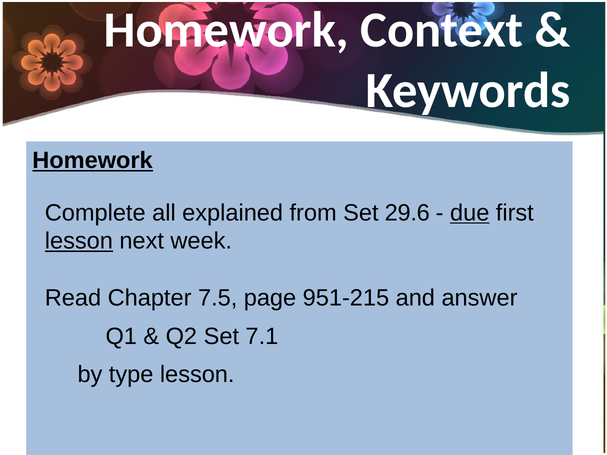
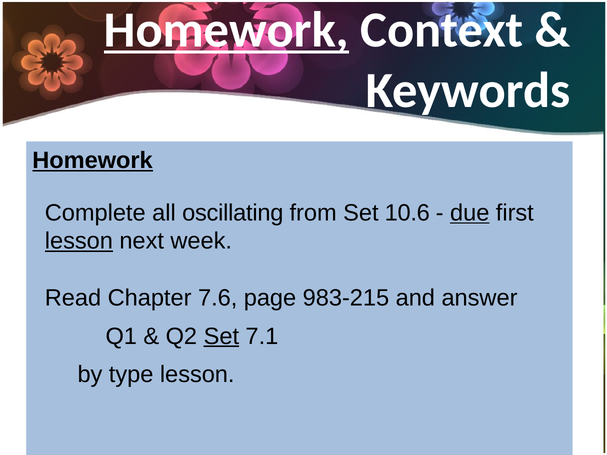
Homework underline: none -> present (226, 30)
explained: explained -> oscillating (233, 213)
29.6: 29.6 -> 10.6 (407, 213)
7.5: 7.5 -> 7.6 (218, 298)
951-215: 951-215 -> 983-215 (346, 298)
Set underline: none -> present (221, 336)
